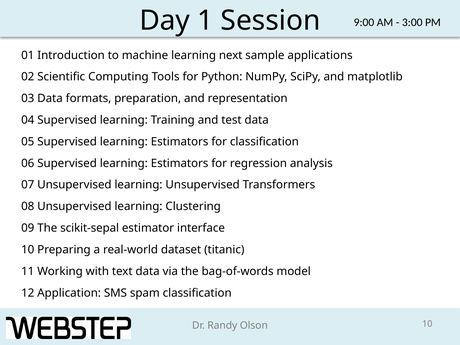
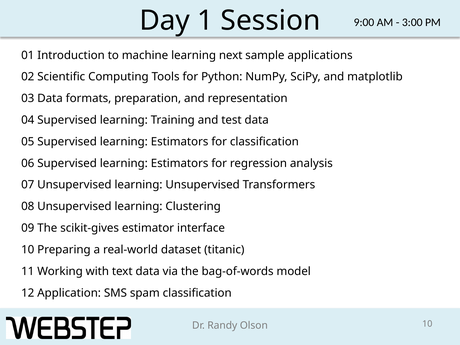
scikit-sepal: scikit-sepal -> scikit-gives (90, 228)
